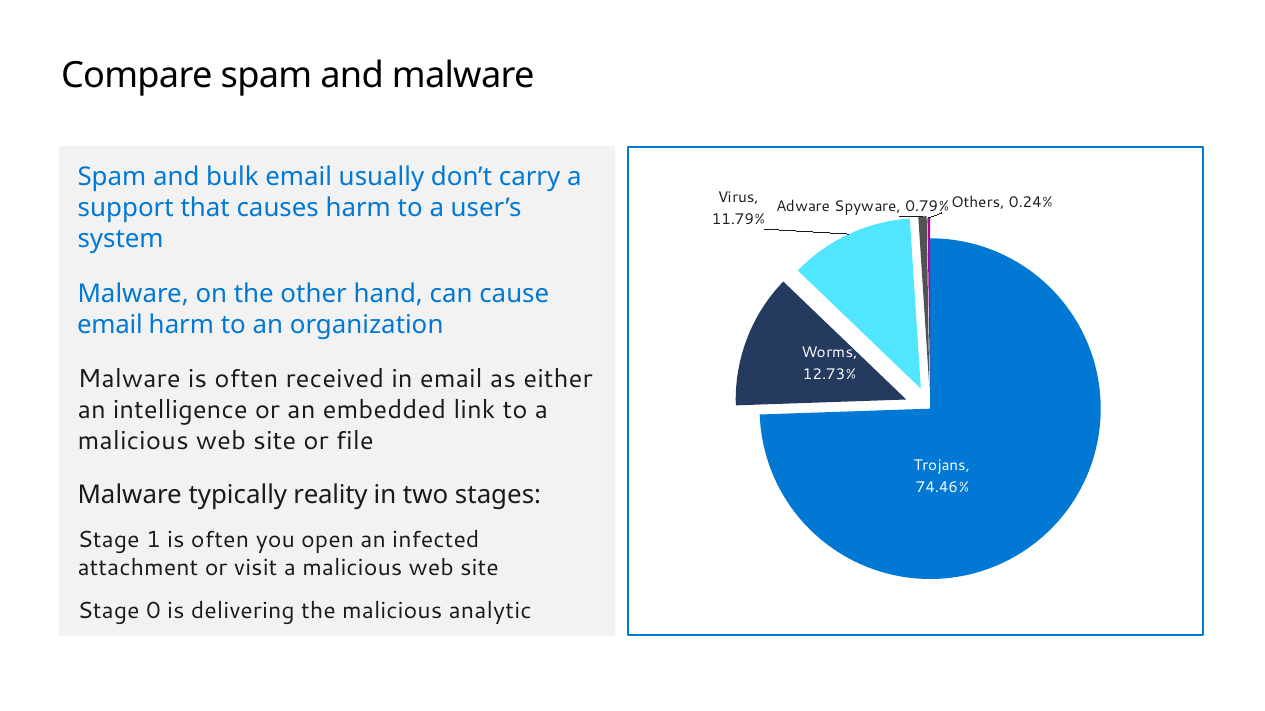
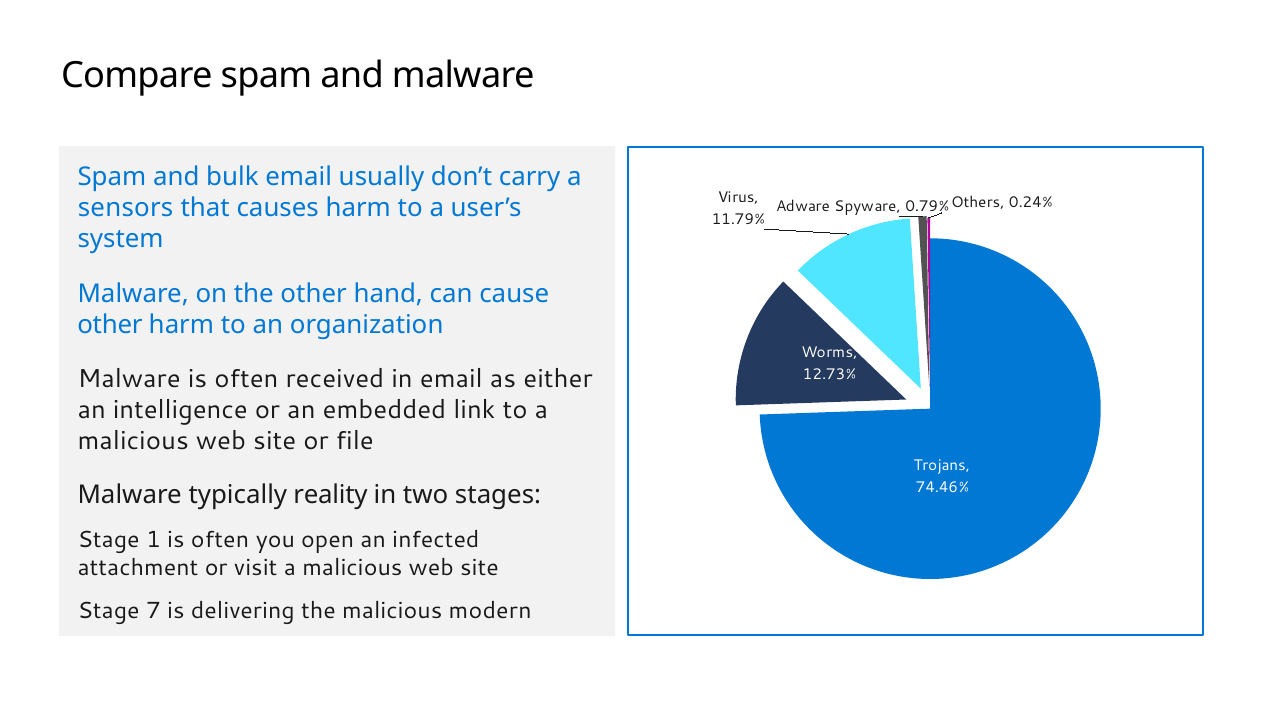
support: support -> sensors (126, 208)
email: email -> other (110, 325)
0: 0 -> 7 (153, 611)
analytic: analytic -> modern (490, 611)
